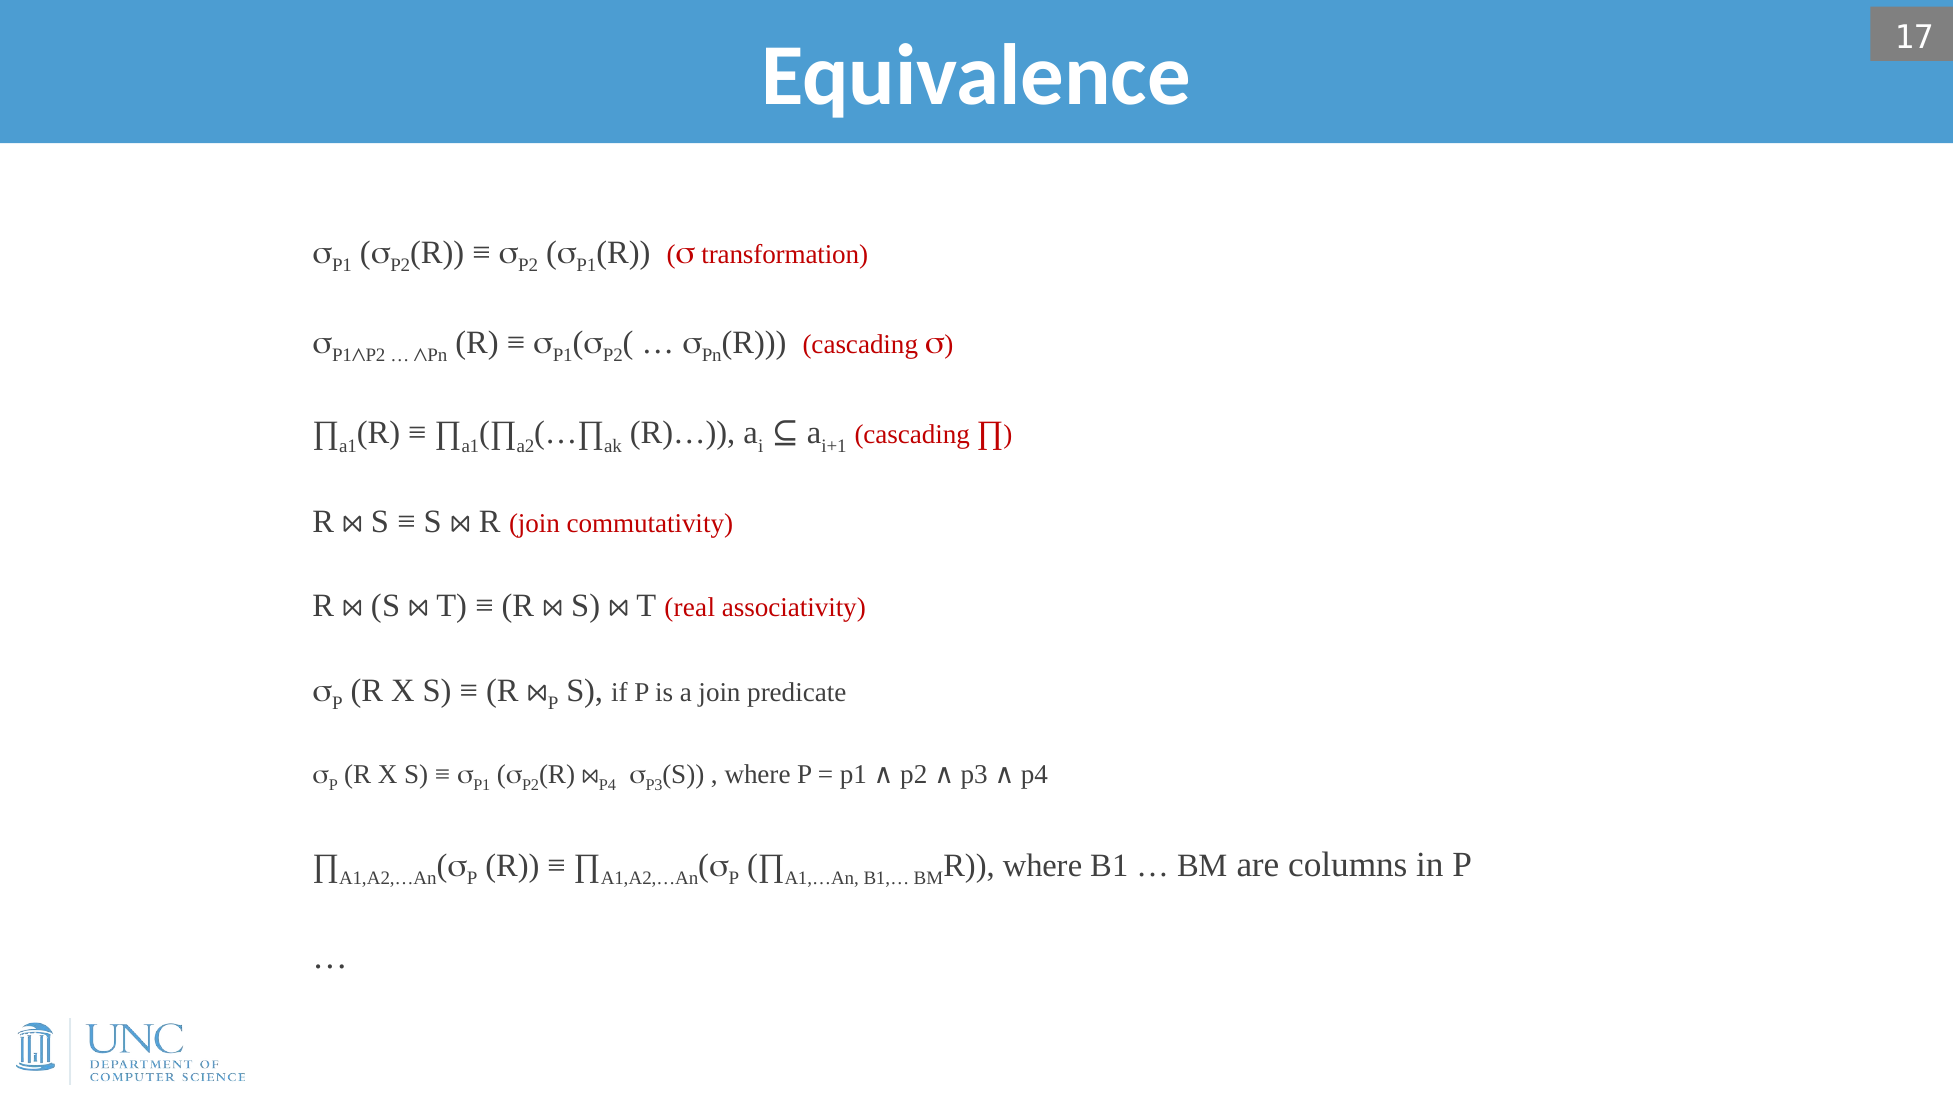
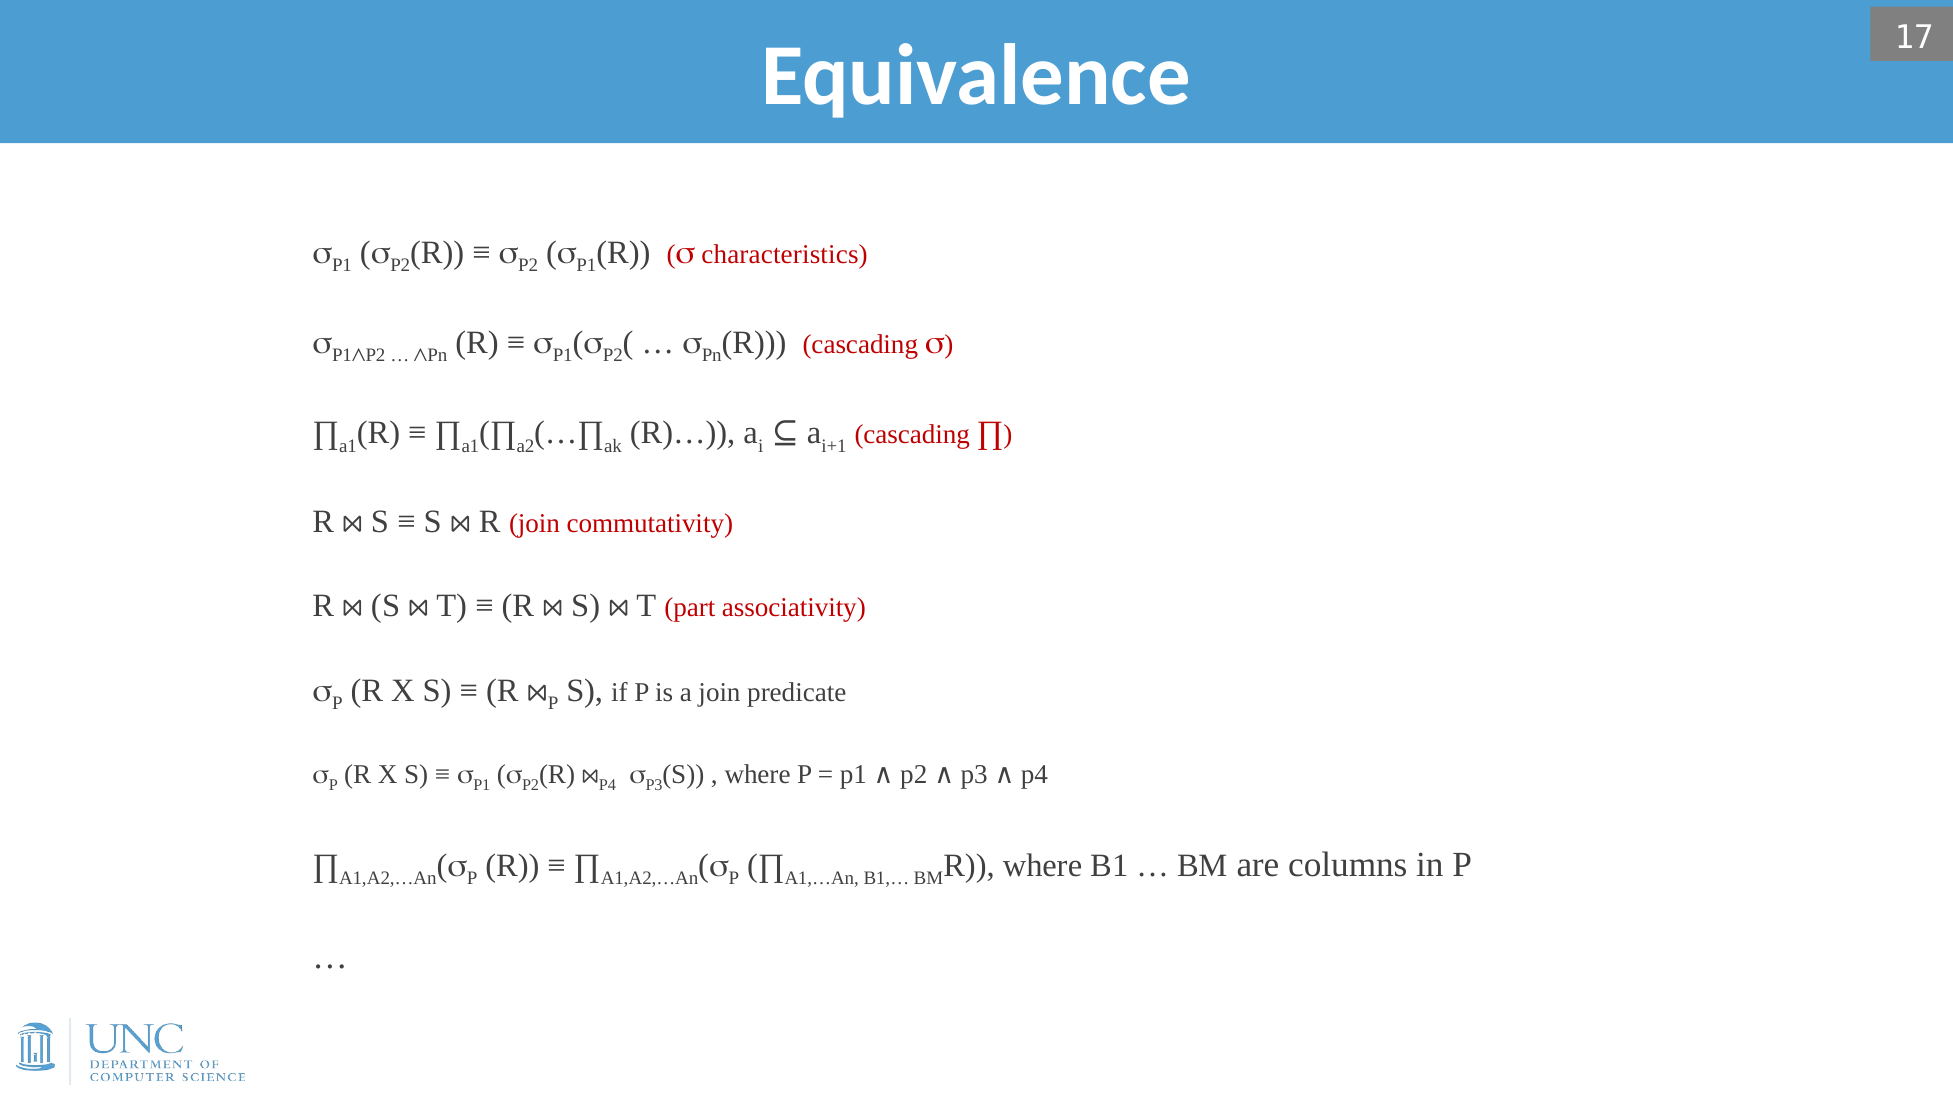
transformation: transformation -> characteristics (785, 254)
real: real -> part (690, 607)
